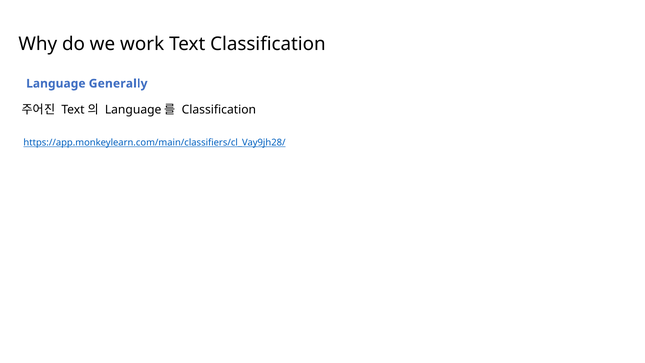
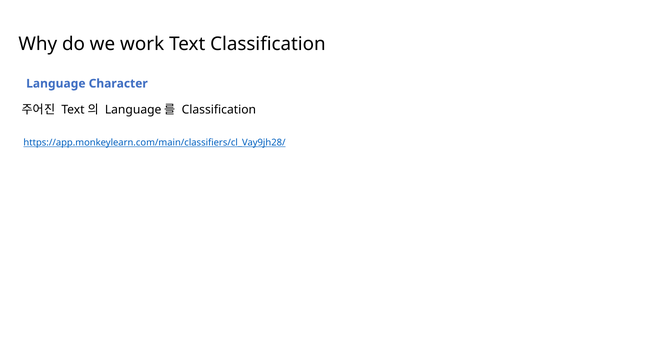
Generally: Generally -> Character (118, 84)
